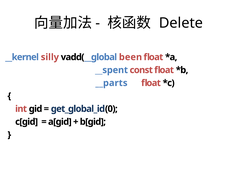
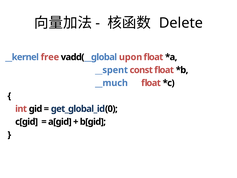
silly: silly -> free (50, 57)
been: been -> upon (131, 57)
__parts: __parts -> __much (111, 83)
